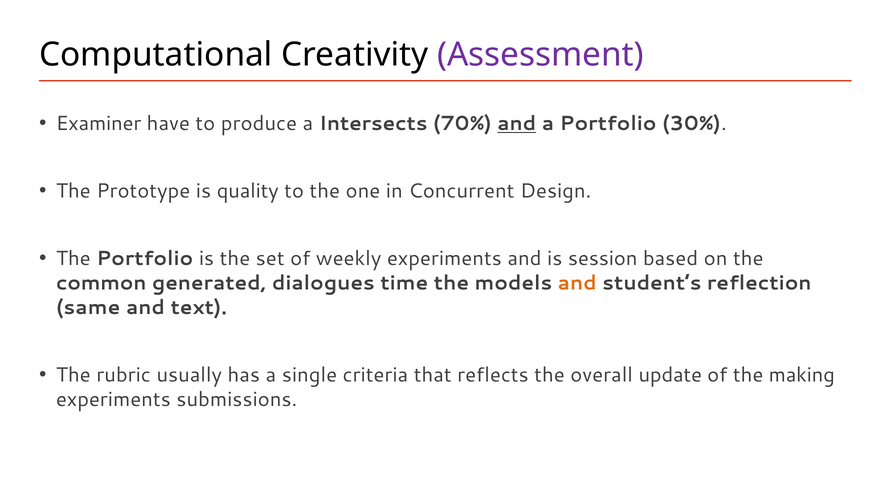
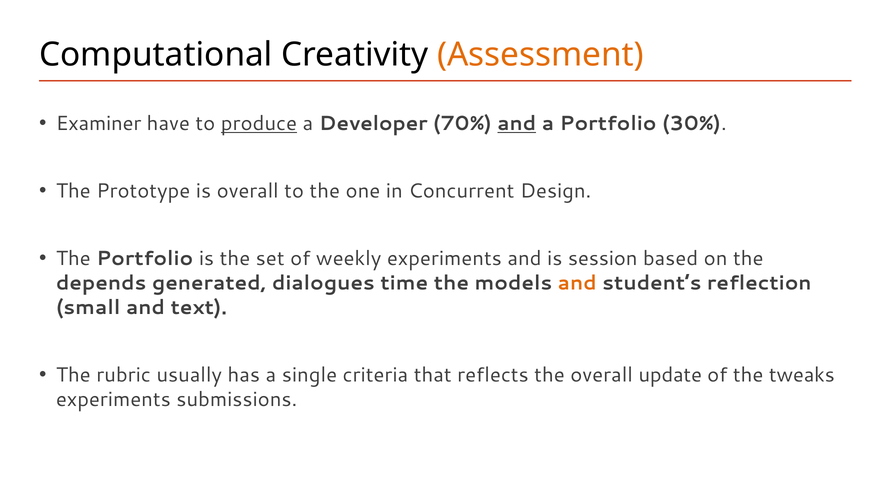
Assessment colour: purple -> orange (540, 55)
produce underline: none -> present (259, 124)
Intersects: Intersects -> Developer (373, 124)
is quality: quality -> overall (248, 191)
common: common -> depends (101, 283)
same: same -> small (88, 308)
making: making -> tweaks (802, 375)
